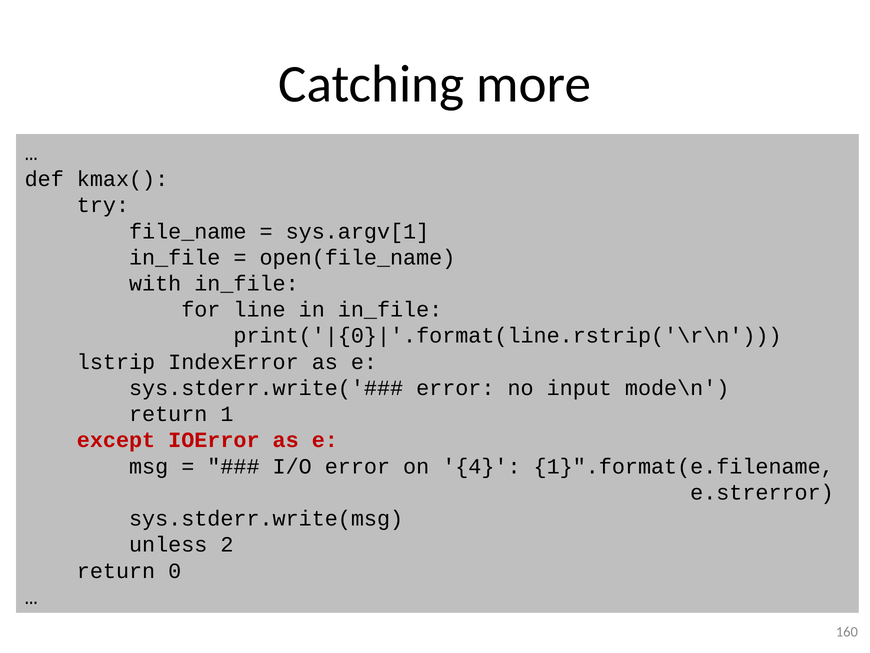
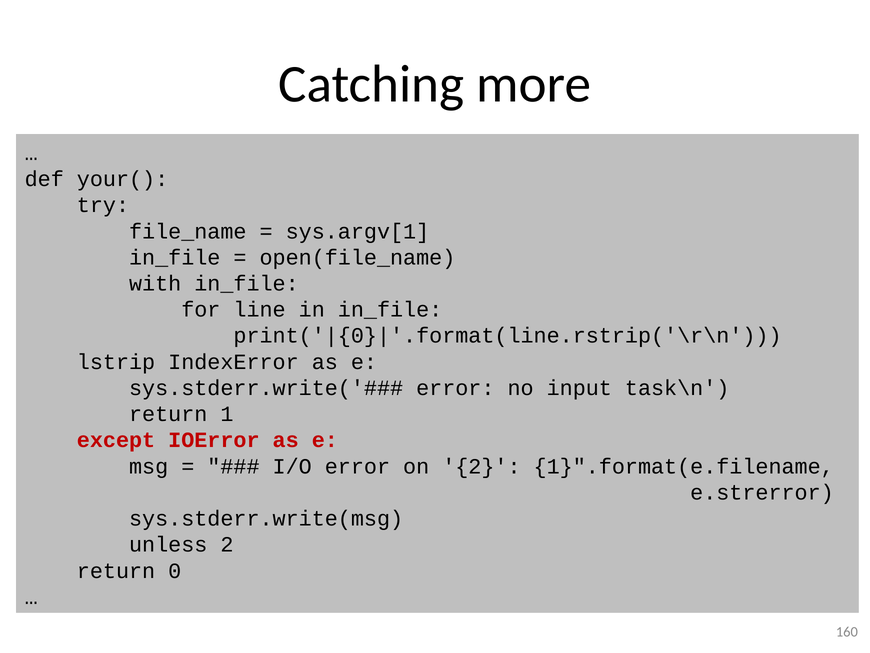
kmax(: kmax( -> your( (123, 179)
mode\n: mode\n -> task\n (677, 388)
on 4: 4 -> 2 (481, 466)
